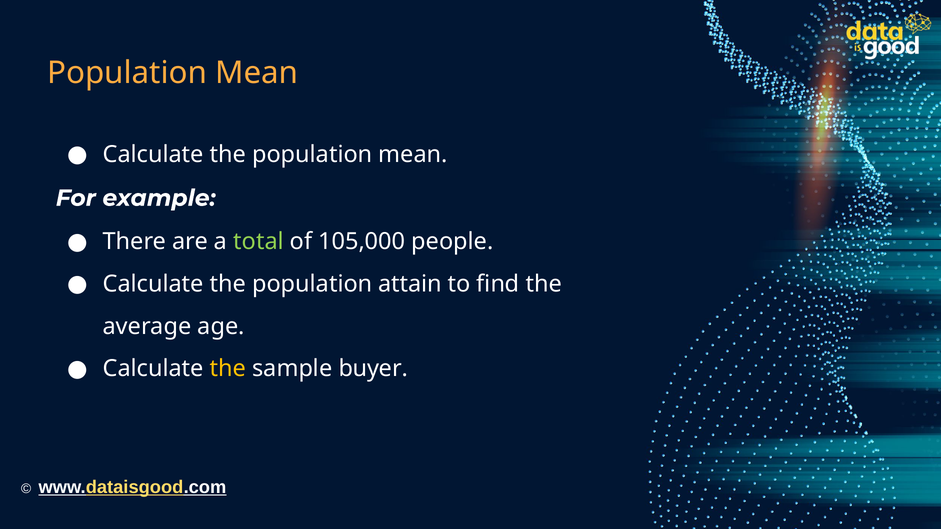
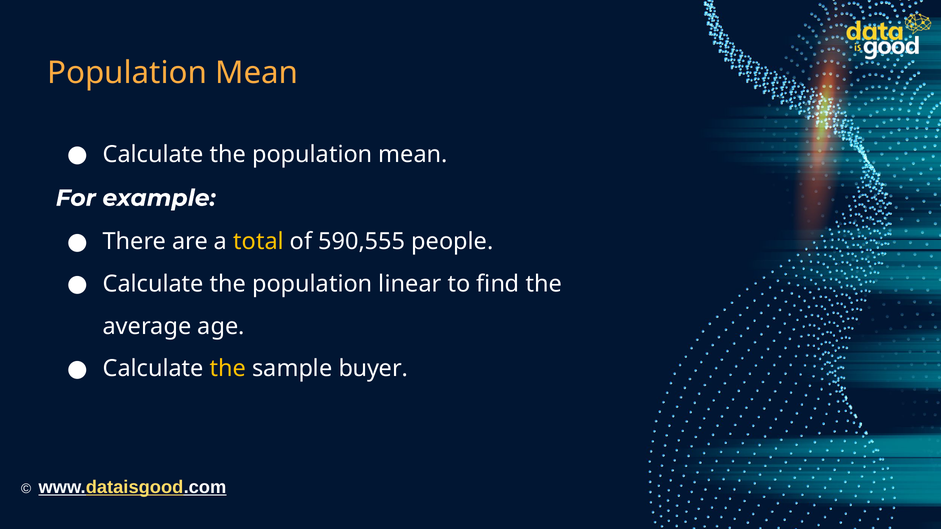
total colour: light green -> yellow (259, 242)
105,000: 105,000 -> 590,555 (362, 242)
attain: attain -> linear (410, 284)
